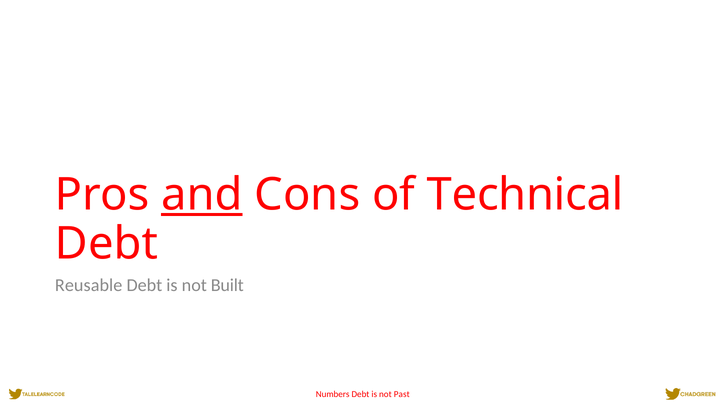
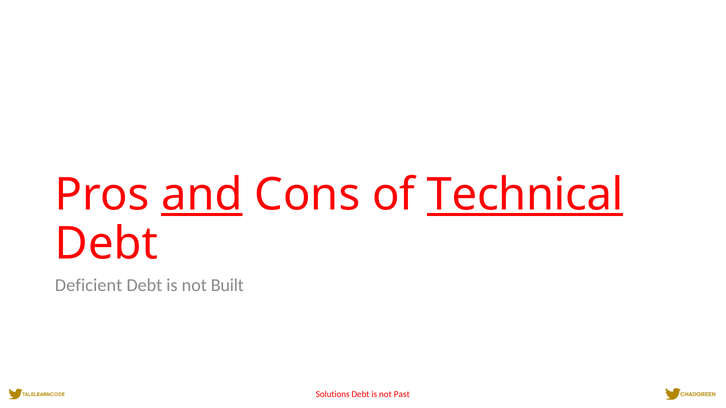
Technical underline: none -> present (525, 195)
Reusable: Reusable -> Deficient (89, 286)
Numbers: Numbers -> Solutions (333, 395)
